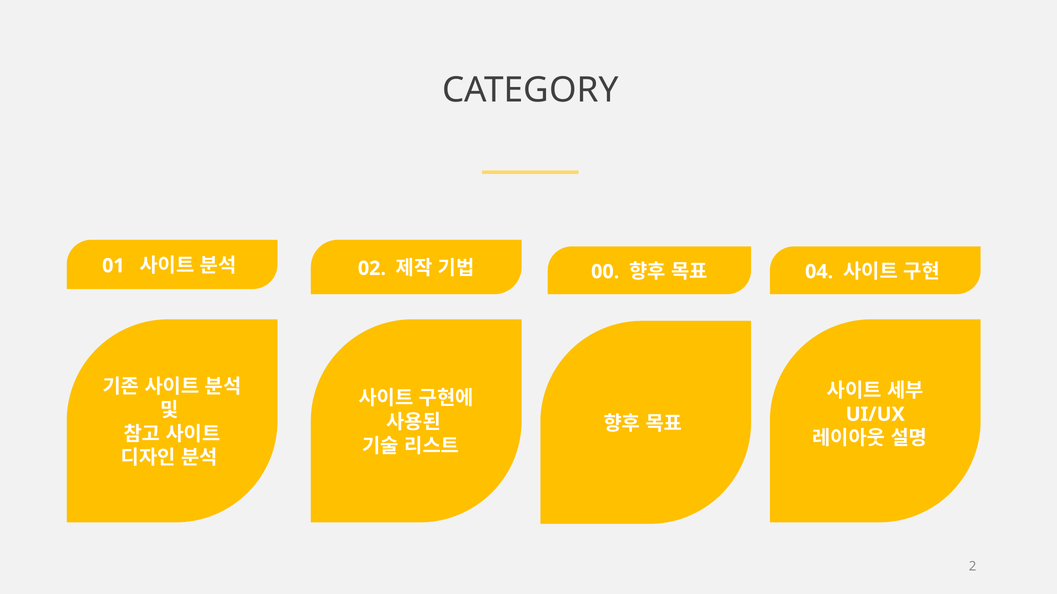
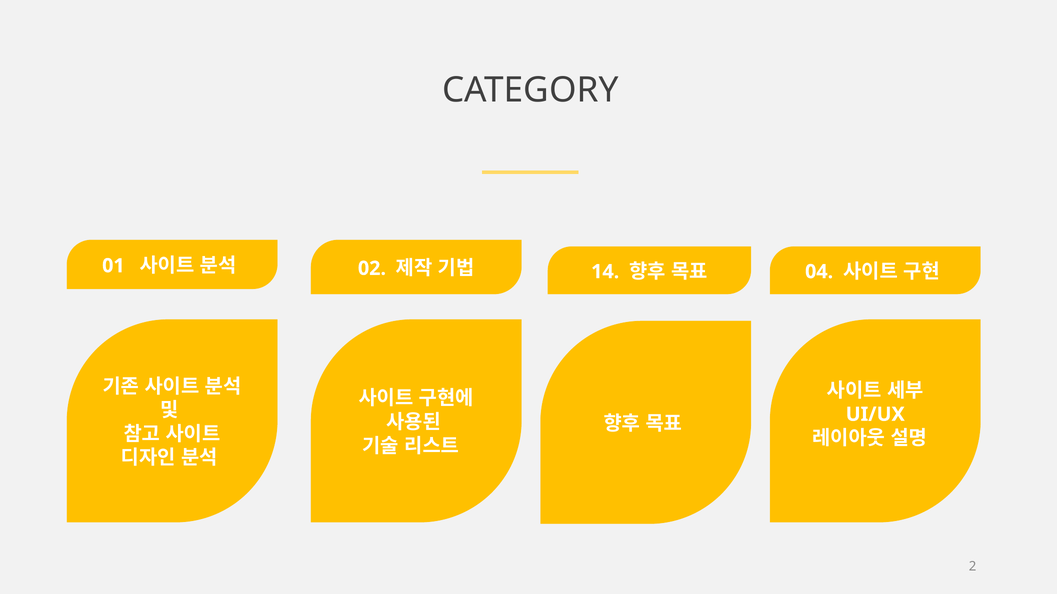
00: 00 -> 14 (605, 272)
